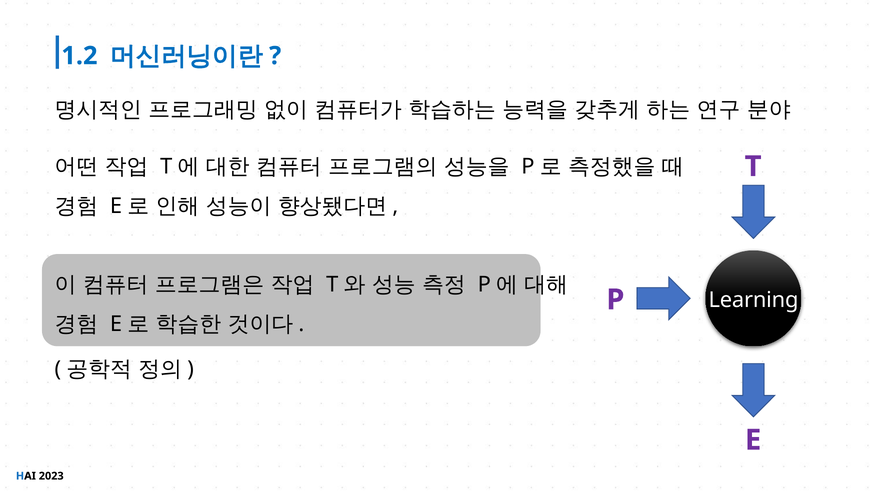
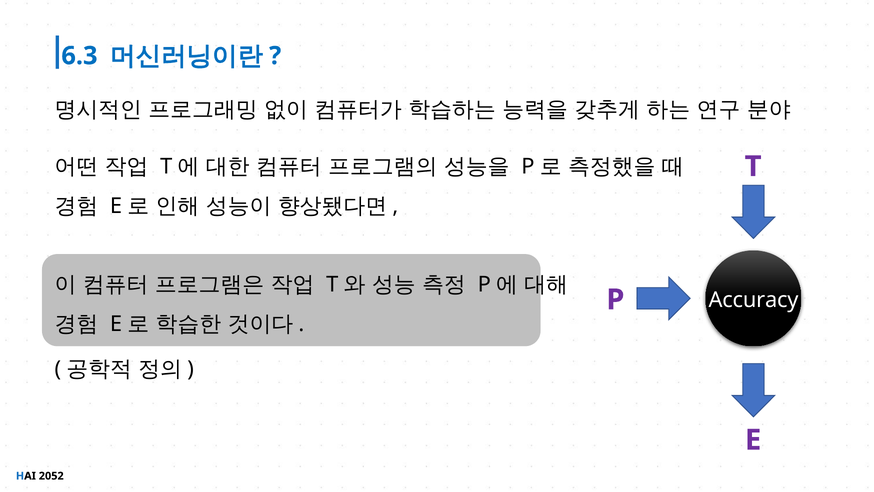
1.2: 1.2 -> 6.3 (79, 56)
Learning: Learning -> Accuracy (754, 300)
2023: 2023 -> 2052 (51, 476)
